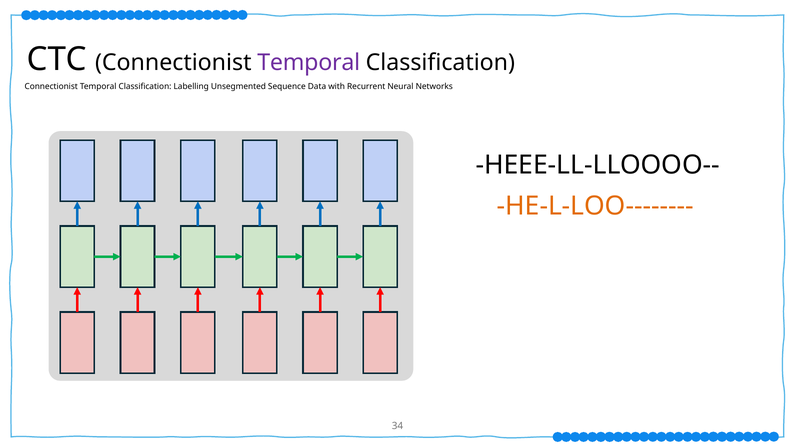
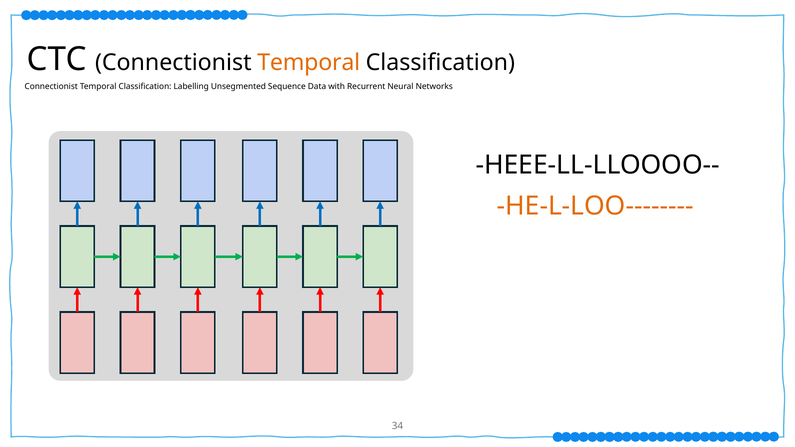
Temporal colour: purple -> orange (309, 63)
